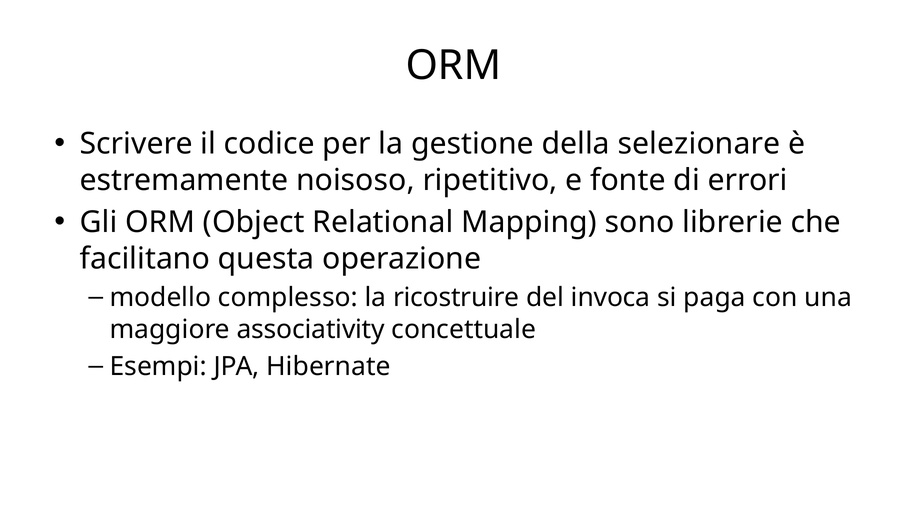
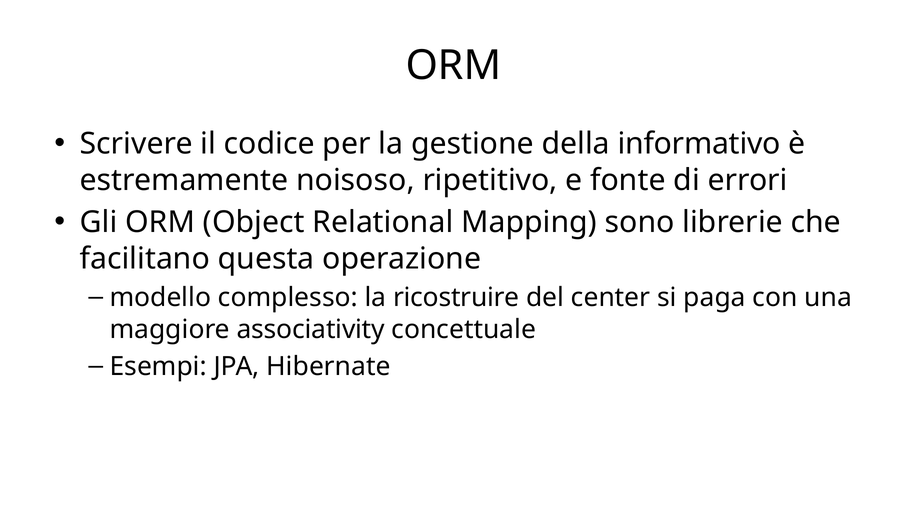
selezionare: selezionare -> informativo (699, 144)
invoca: invoca -> center (611, 298)
